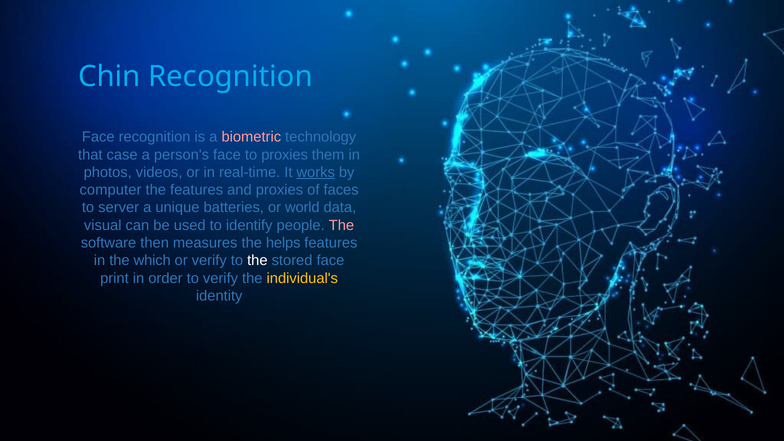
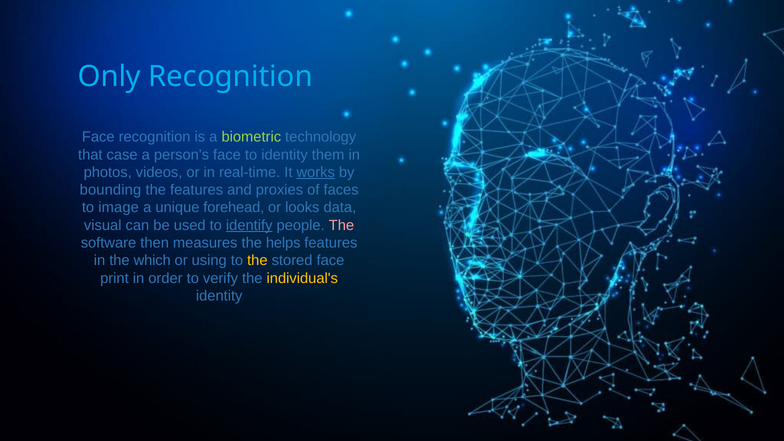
Chin: Chin -> Only (109, 76)
biometric colour: pink -> light green (251, 137)
to proxies: proxies -> identity (285, 155)
computer: computer -> bounding (110, 190)
server: server -> image (119, 208)
batteries: batteries -> forehead (234, 208)
world: world -> looks (302, 208)
identify underline: none -> present (249, 225)
or verify: verify -> using (209, 261)
the colour: white -> yellow (257, 261)
